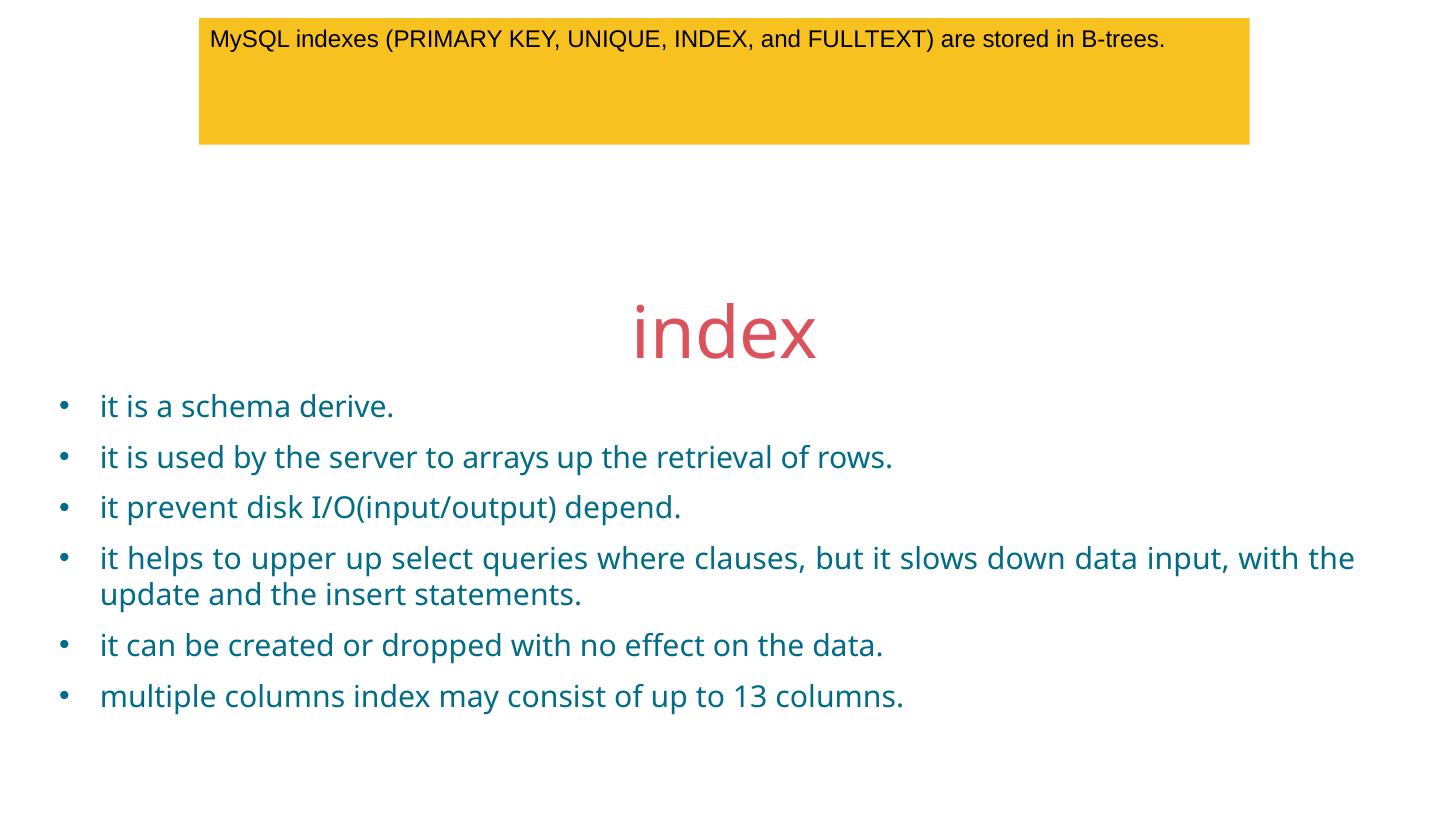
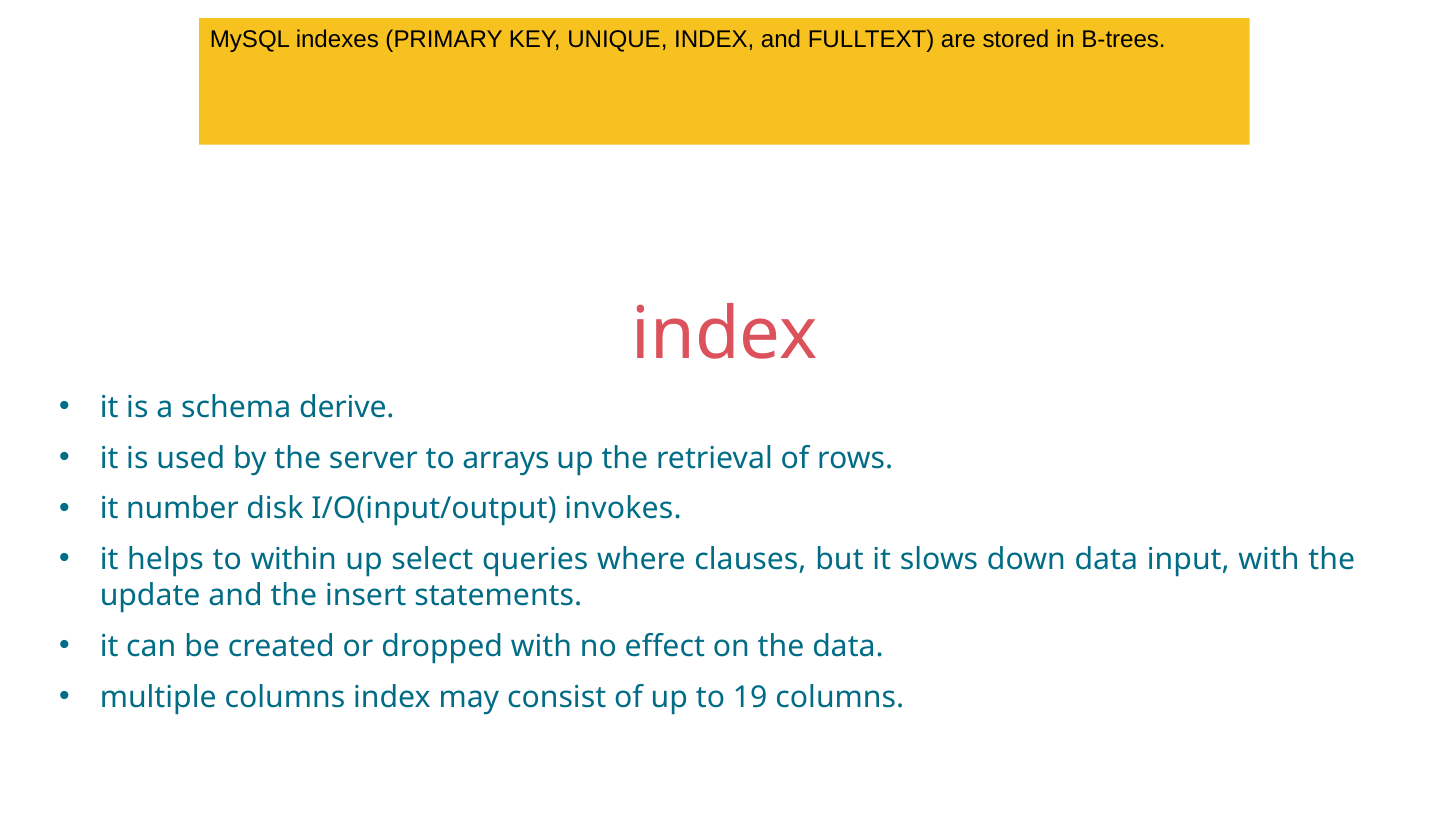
prevent: prevent -> number (182, 509)
depend: depend -> invokes (623, 509)
to upper: upper -> within (294, 560)
13: 13 -> 19 (750, 697)
